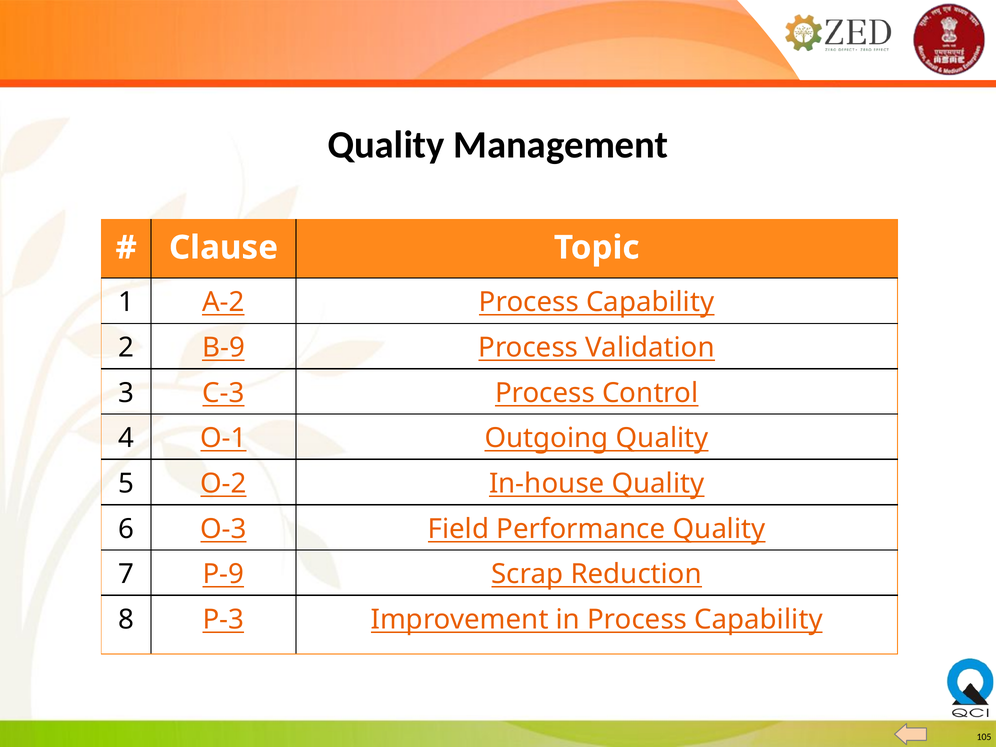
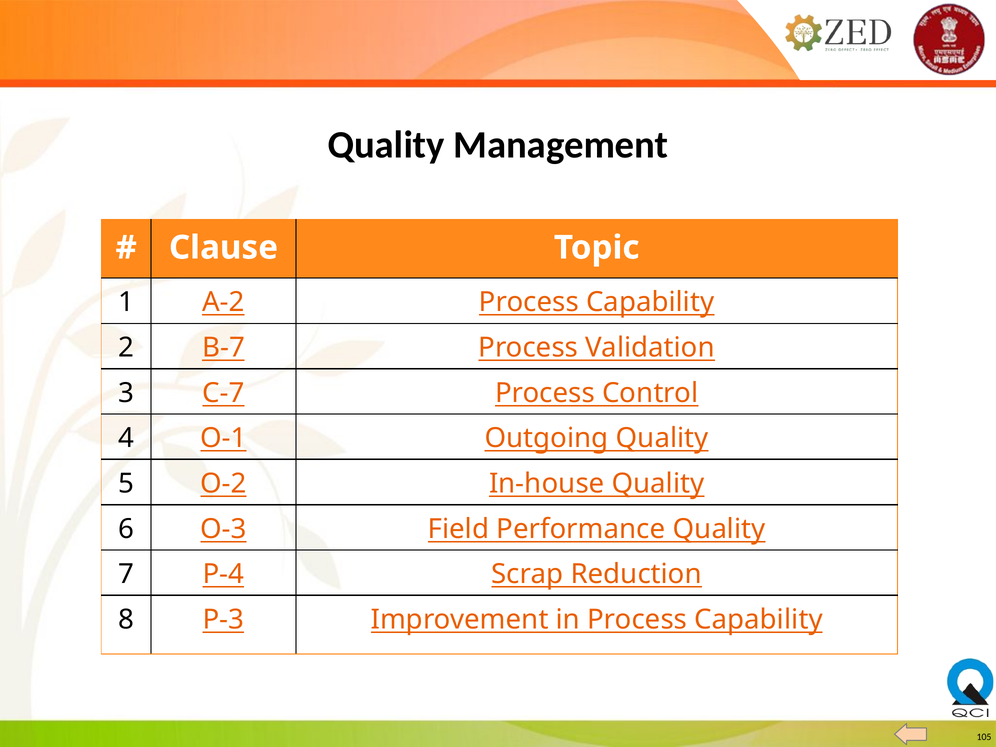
B-9: B-9 -> B-7 (223, 348)
C-3: C-3 -> C-7 (223, 393)
P-9: P-9 -> P-4 (223, 574)
